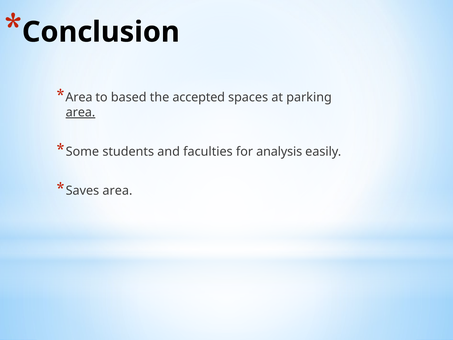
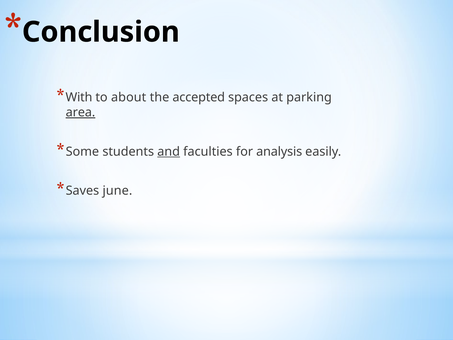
Area: Area -> With (79, 97)
based: based -> about (129, 97)
and underline: none -> present (169, 151)
Saves area: area -> june (117, 190)
